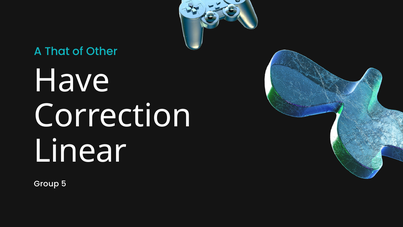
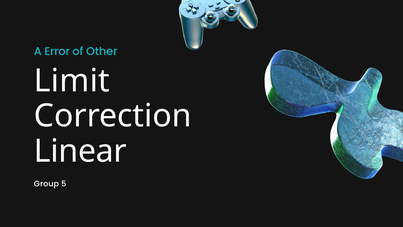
That: That -> Error (57, 51)
Have: Have -> Limit (72, 81)
